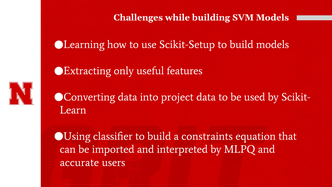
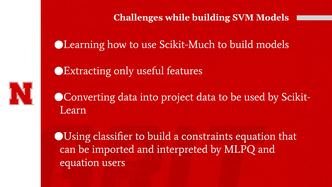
Scikit-Setup: Scikit-Setup -> Scikit-Much (187, 45)
accurate: accurate -> equation (80, 162)
